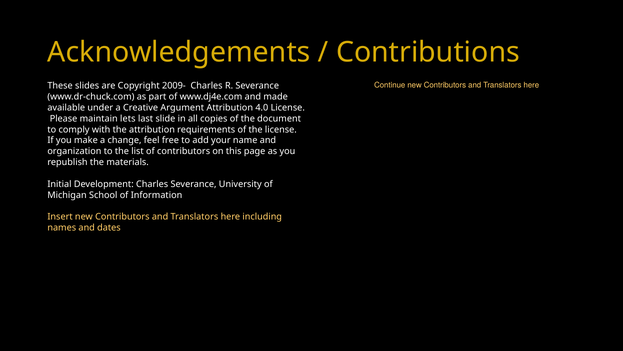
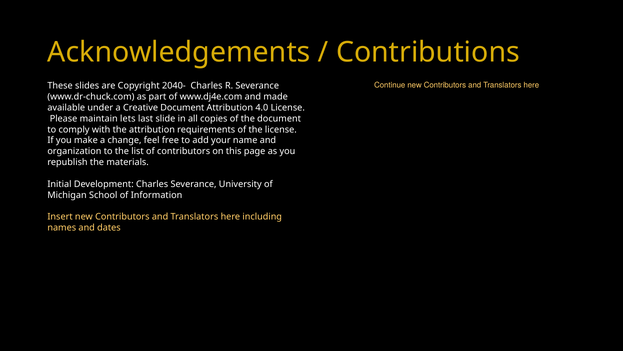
2009-: 2009- -> 2040- (174, 86)
Creative Argument: Argument -> Document (182, 108)
